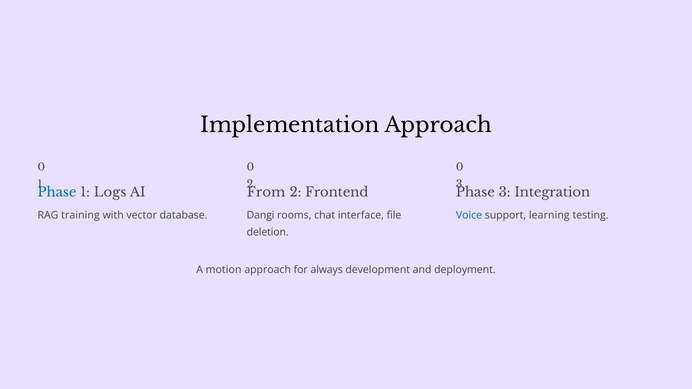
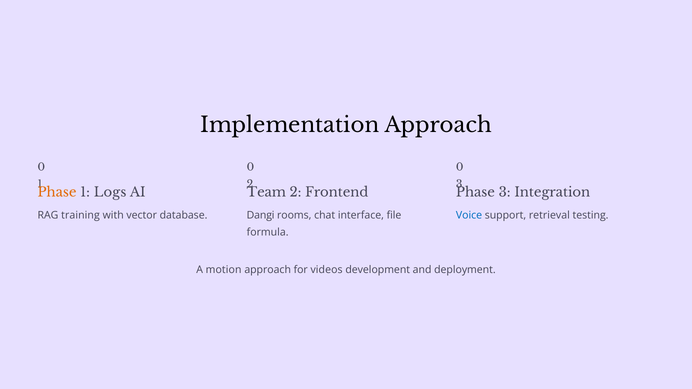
Phase colour: blue -> orange (57, 193)
From: From -> Team (266, 193)
learning: learning -> retrieval (549, 215)
deletion: deletion -> formula (268, 232)
always: always -> videos (327, 270)
